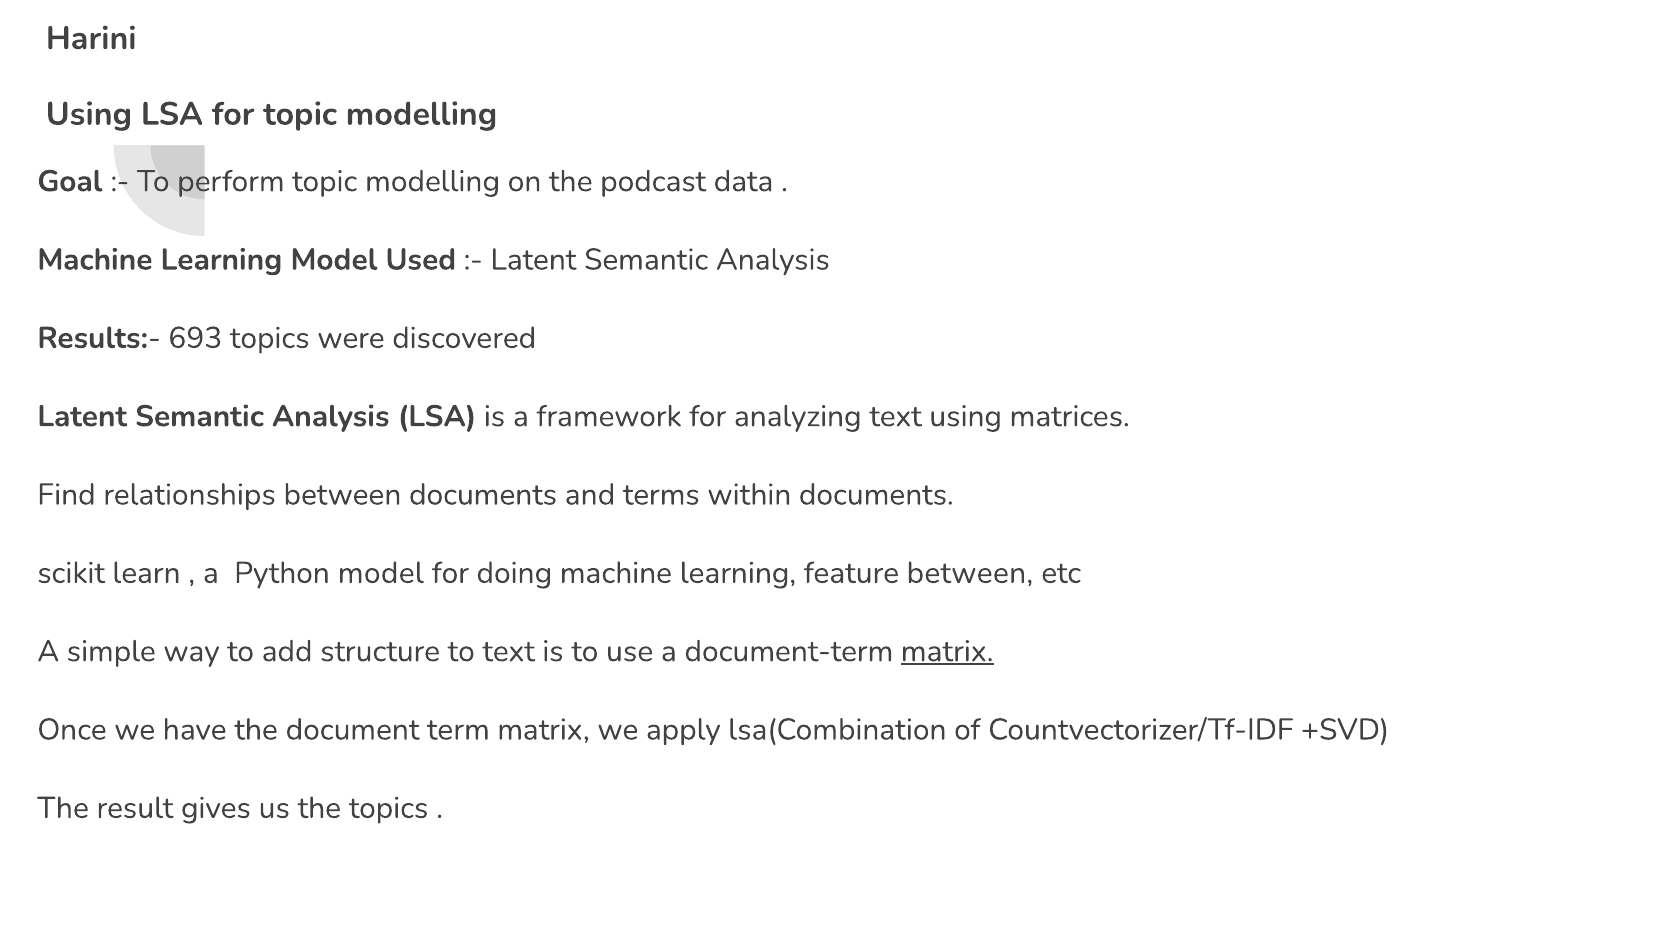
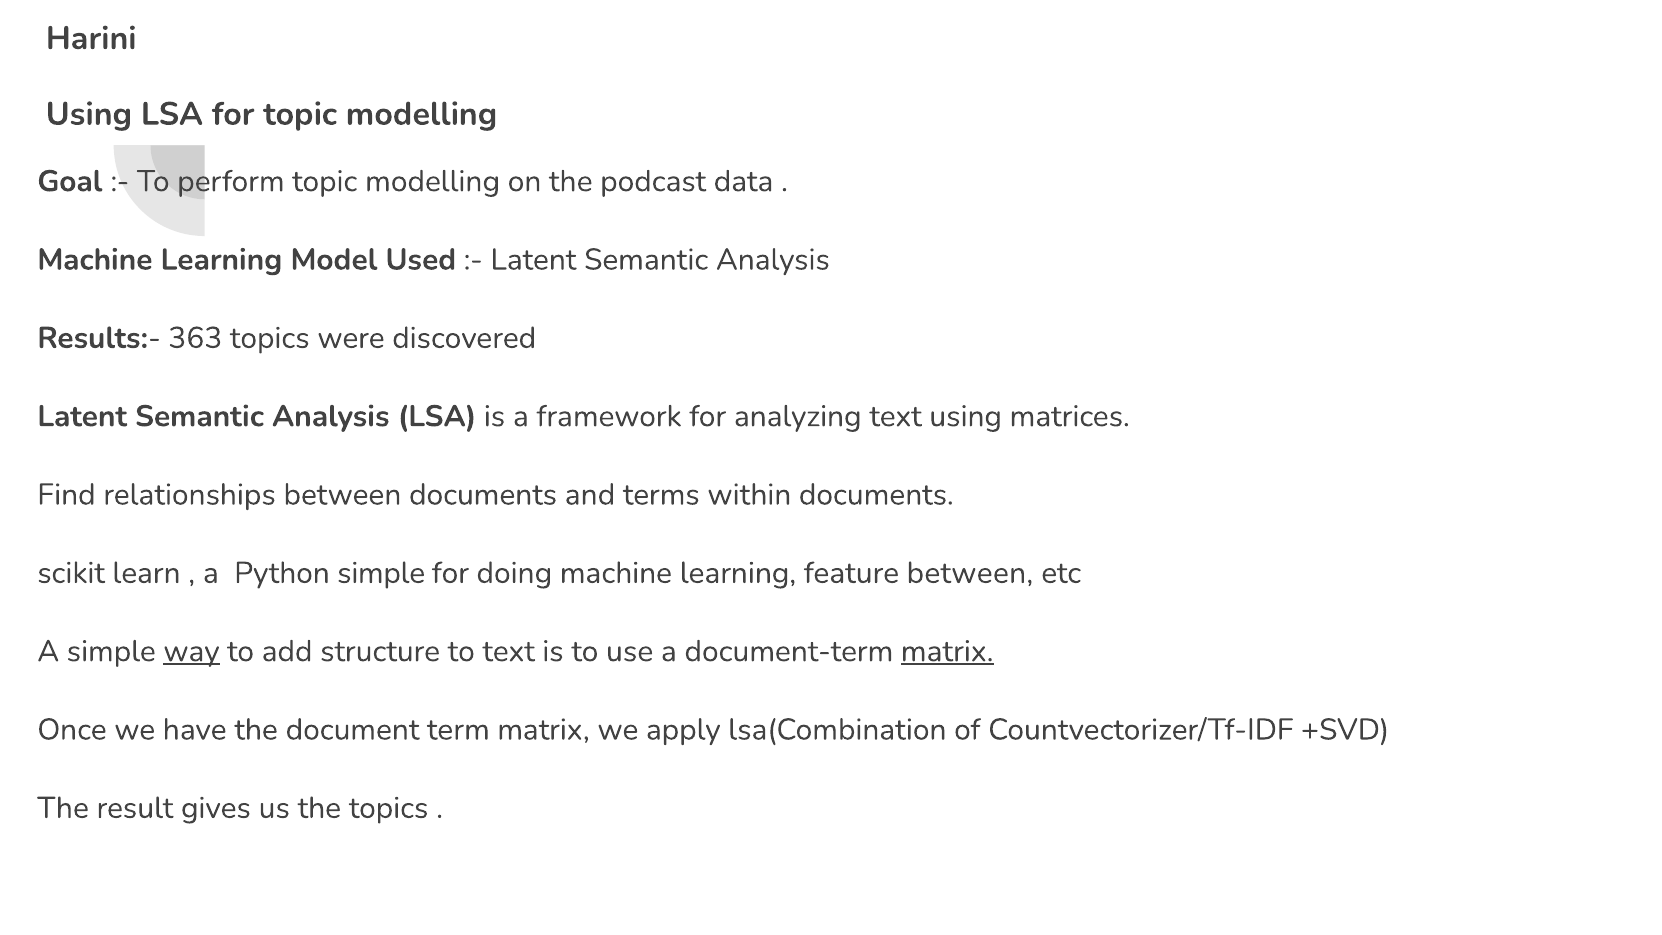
693: 693 -> 363 (195, 338)
Python model: model -> simple (381, 573)
way underline: none -> present (192, 651)
